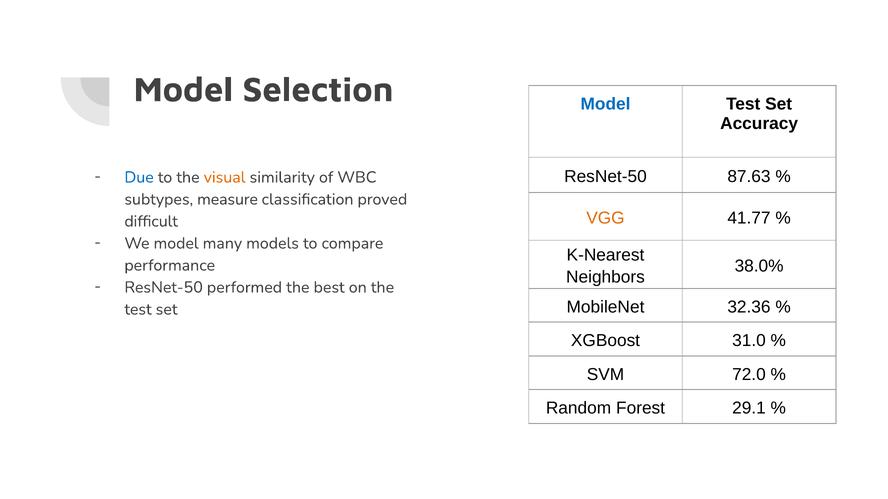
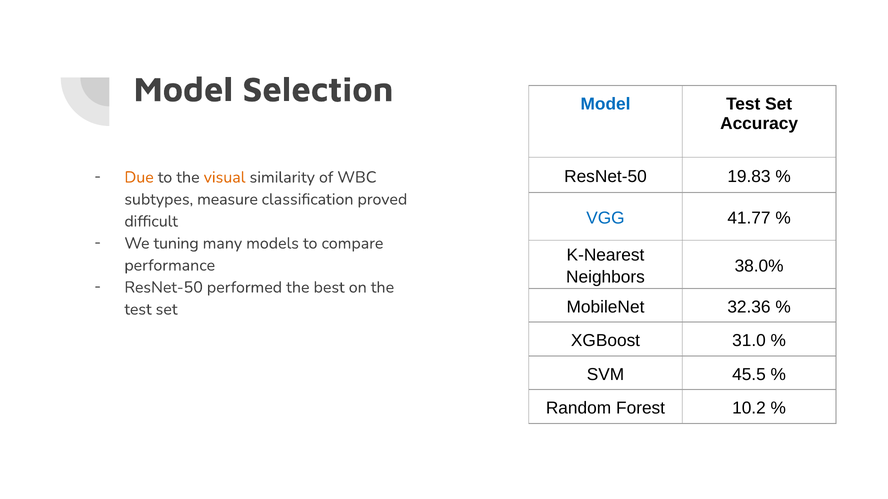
87.63: 87.63 -> 19.83 (749, 177)
Due colour: blue -> orange (139, 177)
VGG colour: orange -> blue (605, 218)
We model: model -> tuning (176, 244)
72.0: 72.0 -> 45.5 (749, 375)
29.1: 29.1 -> 10.2 (749, 409)
